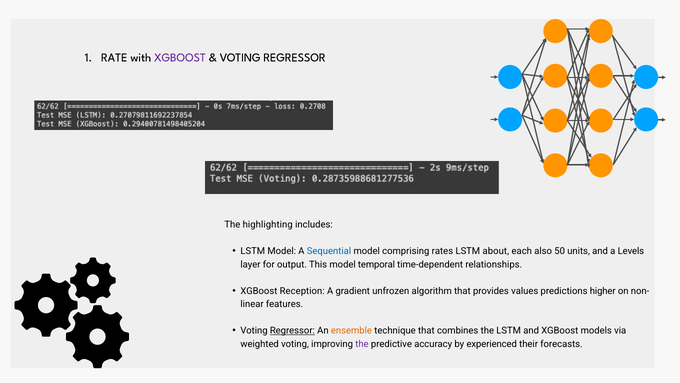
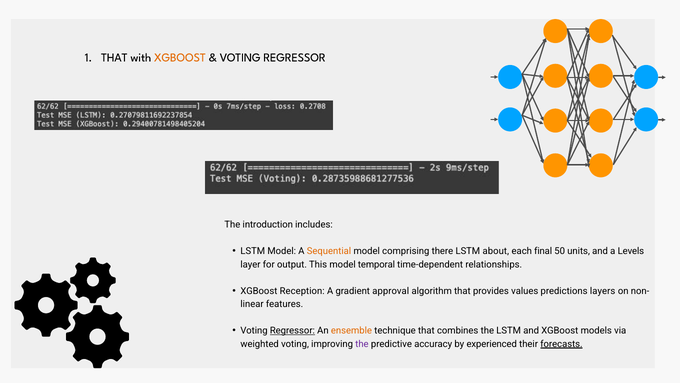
1 RATE: RATE -> THAT (114, 57)
XGBOOST colour: purple -> orange (180, 57)
highlighting: highlighting -> introduction (268, 224)
Sequential colour: blue -> orange (329, 251)
rates: rates -> there (442, 251)
also: also -> final (543, 251)
unfrozen: unfrozen -> approval (391, 291)
higher: higher -> layers (603, 291)
forecasts underline: none -> present (561, 343)
